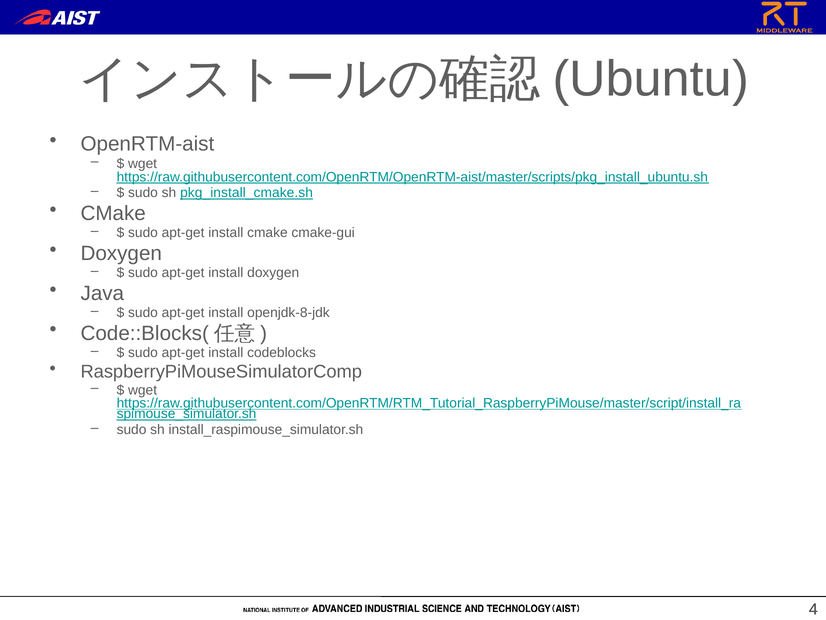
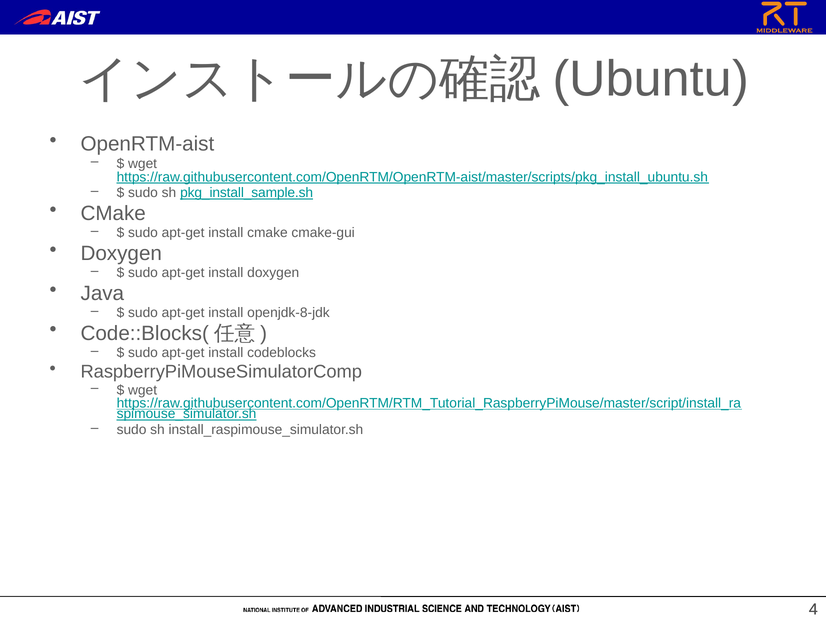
pkg_install_cmake.sh: pkg_install_cmake.sh -> pkg_install_sample.sh (247, 193)
